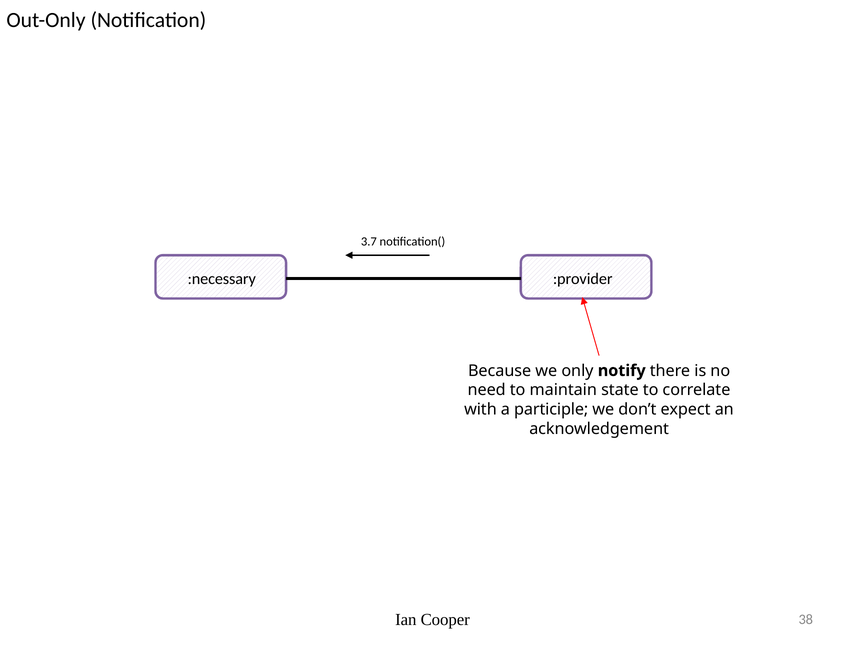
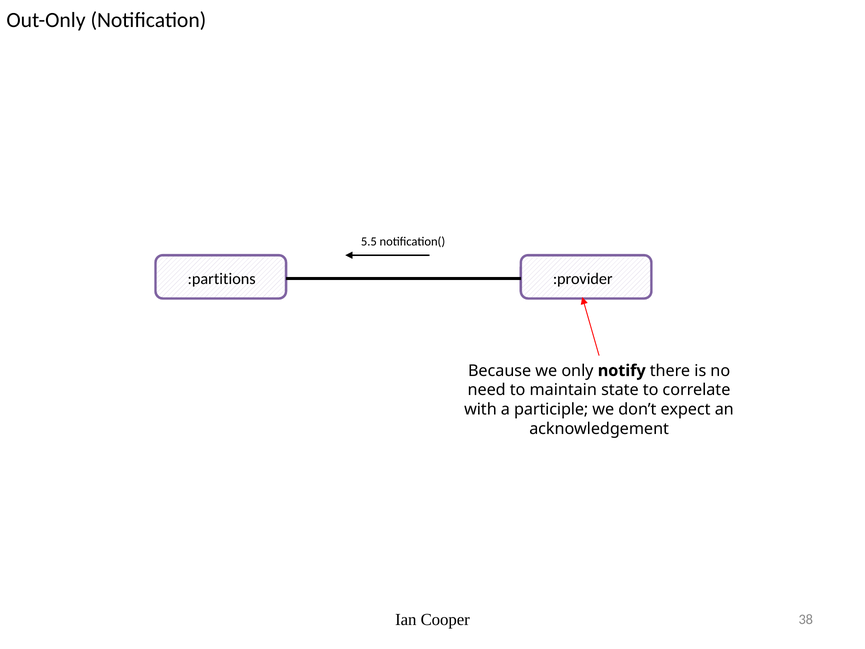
3.7: 3.7 -> 5.5 (369, 242)
:necessary: :necessary -> :partitions (222, 279)
